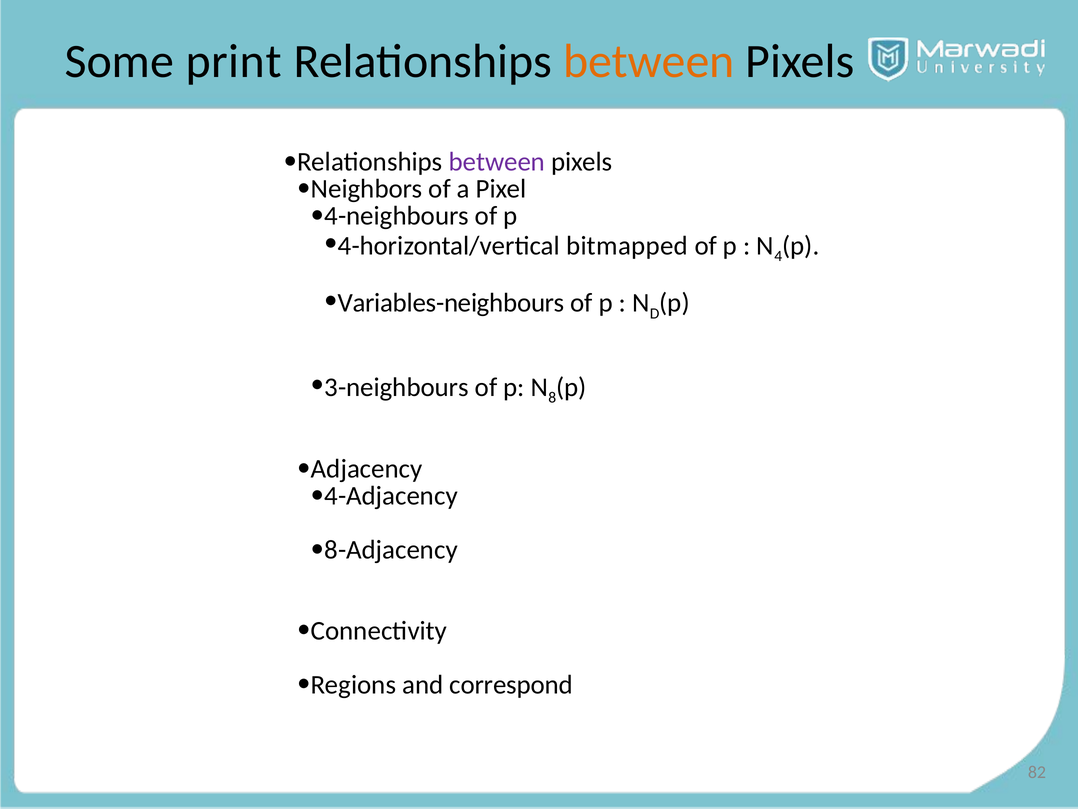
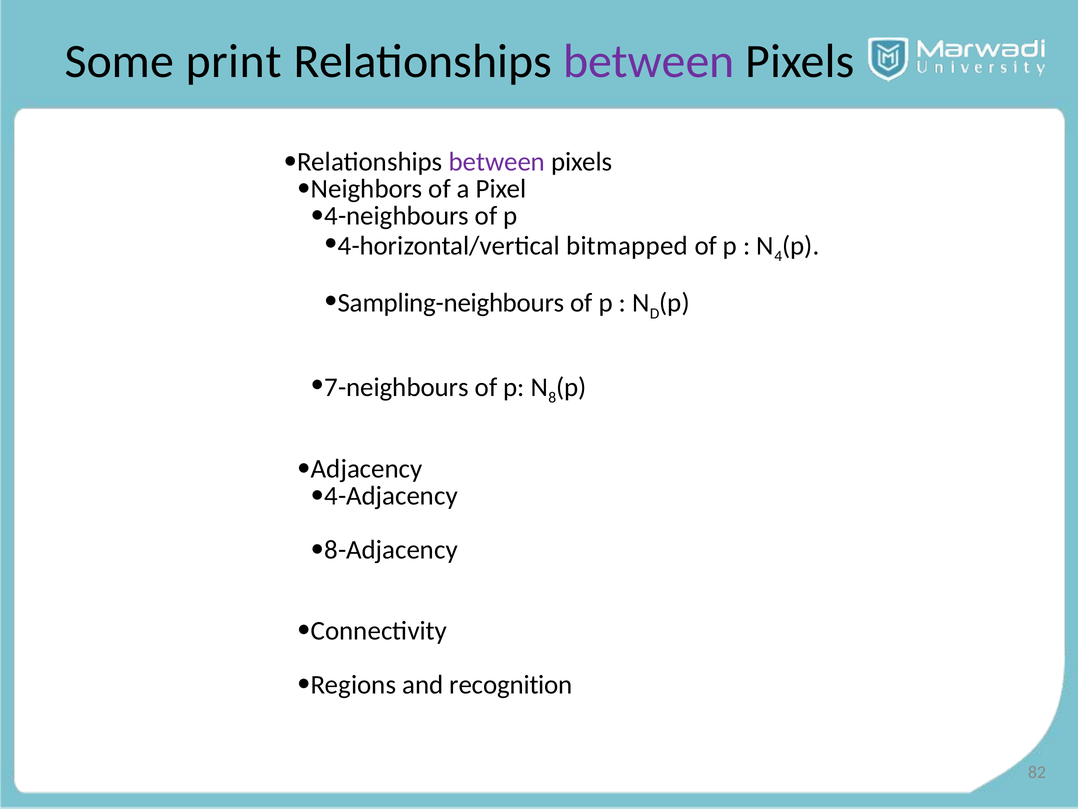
between colour: orange -> purple (649, 61)
Variables-neighbours: Variables-neighbours -> Sampling-neighbours (451, 303)
3-neighbours: 3-neighbours -> 7-neighbours (397, 387)
correspond: correspond -> recognition (511, 684)
